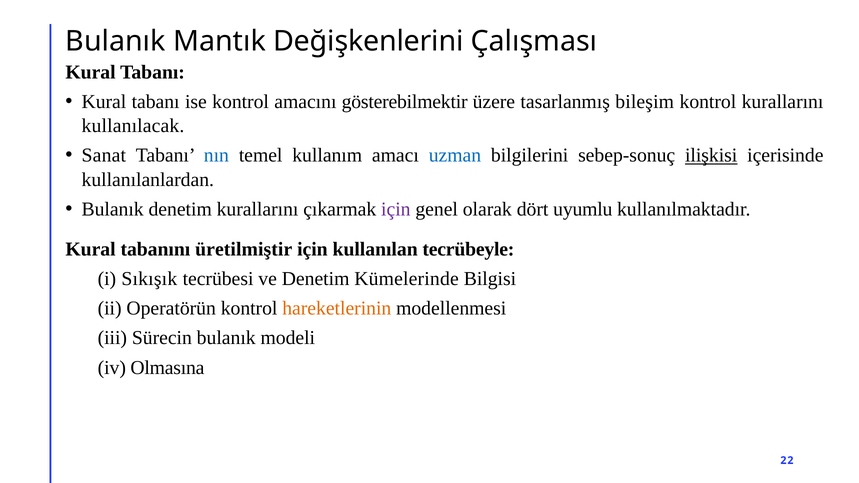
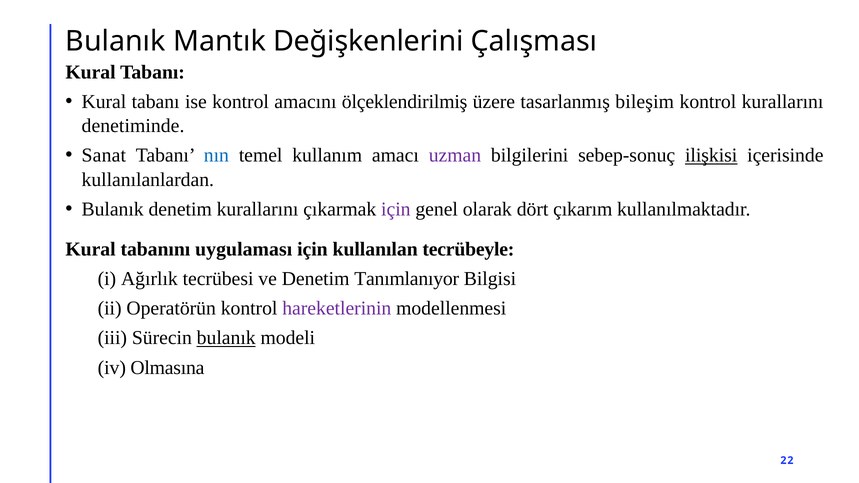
gösterebilmektir: gösterebilmektir -> ölçeklendirilmiş (405, 102)
kullanılacak: kullanılacak -> denetiminde (133, 126)
uzman colour: blue -> purple (455, 155)
uyumlu: uyumlu -> çıkarım (583, 209)
üretilmiştir: üretilmiştir -> uygulaması (244, 249)
Sıkışık: Sıkışık -> Ağırlık (149, 279)
Kümelerinde: Kümelerinde -> Tanımlanıyor (407, 279)
hareketlerinin colour: orange -> purple (337, 309)
bulanık underline: none -> present (226, 338)
